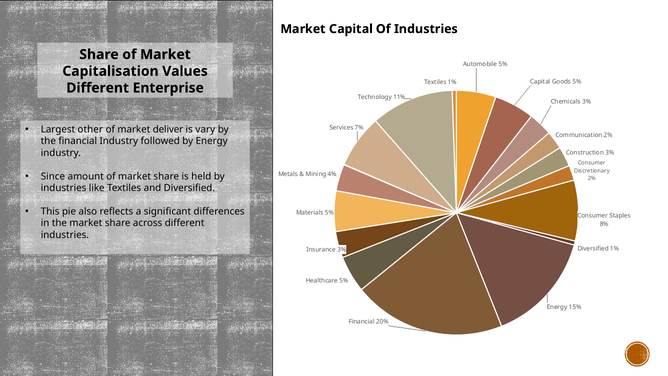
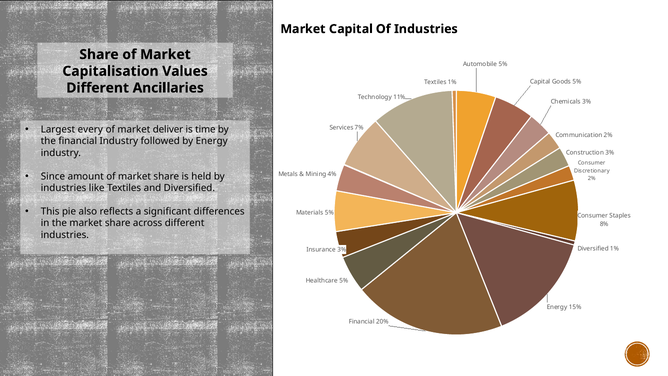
Enterprise: Enterprise -> Ancillaries (168, 88)
other: other -> every (90, 129)
vary: vary -> time (205, 129)
